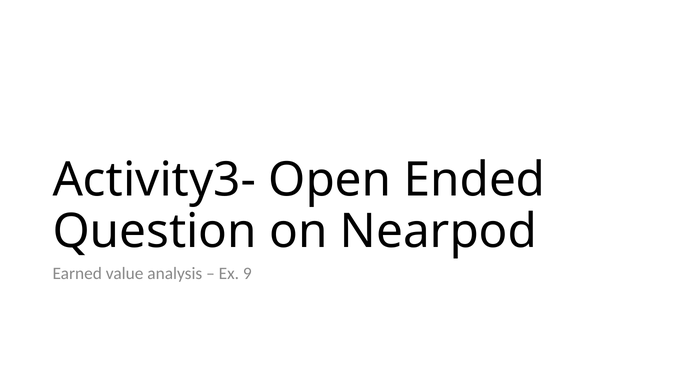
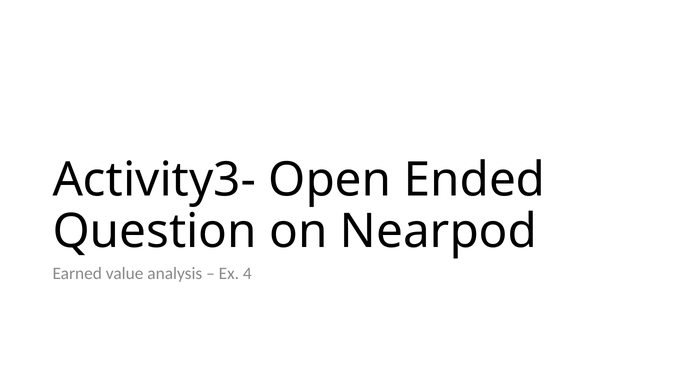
9: 9 -> 4 (247, 273)
